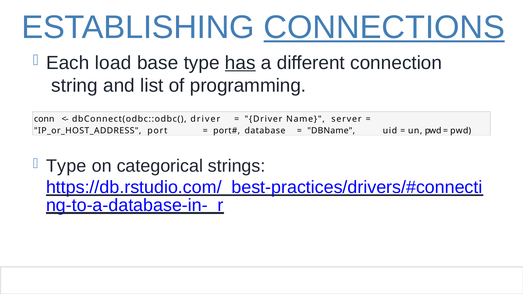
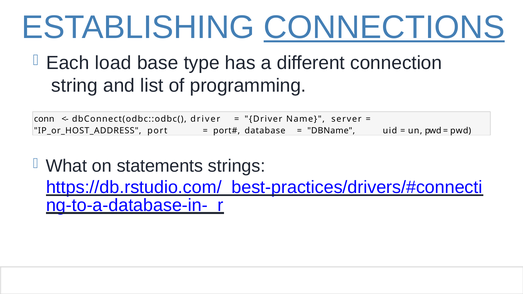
has underline: present -> none (240, 63)
Type: Type -> What (66, 166)
categorical: categorical -> statements (160, 166)
